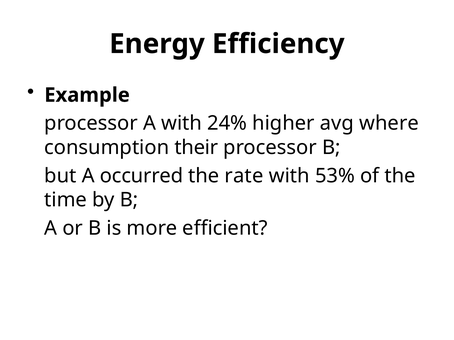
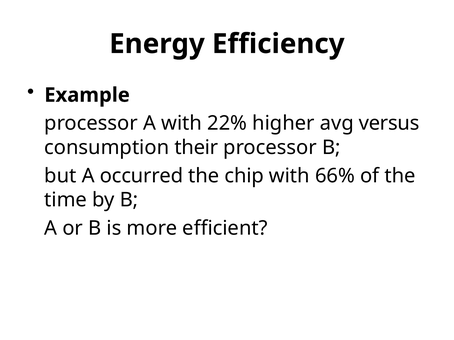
24%: 24% -> 22% (227, 123)
where: where -> versus (389, 123)
rate: rate -> chip (244, 176)
53%: 53% -> 66% (335, 176)
